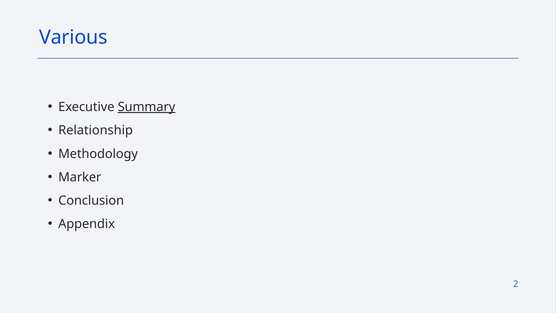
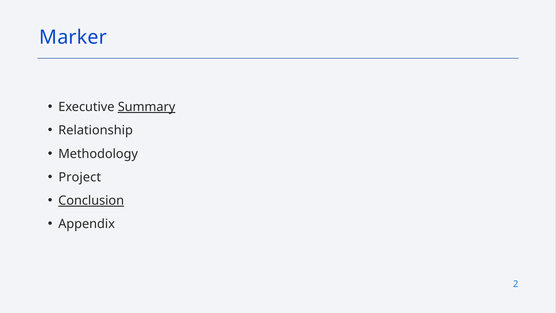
Various: Various -> Marker (73, 37)
Marker: Marker -> Project (80, 177)
Conclusion underline: none -> present (91, 200)
